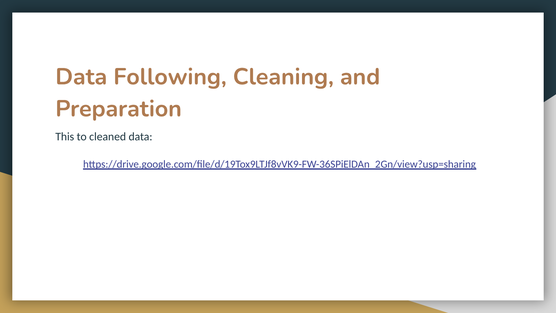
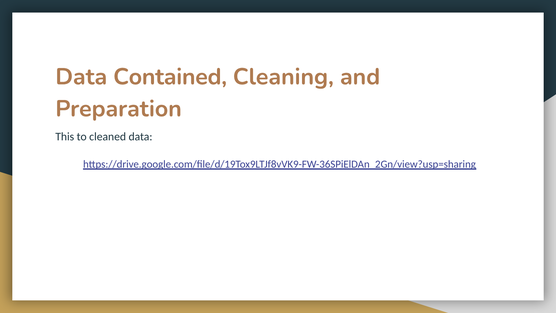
Following: Following -> Contained (170, 77)
